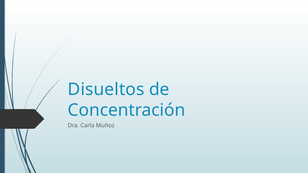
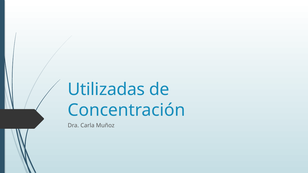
Disueltos: Disueltos -> Utilizadas (106, 90)
